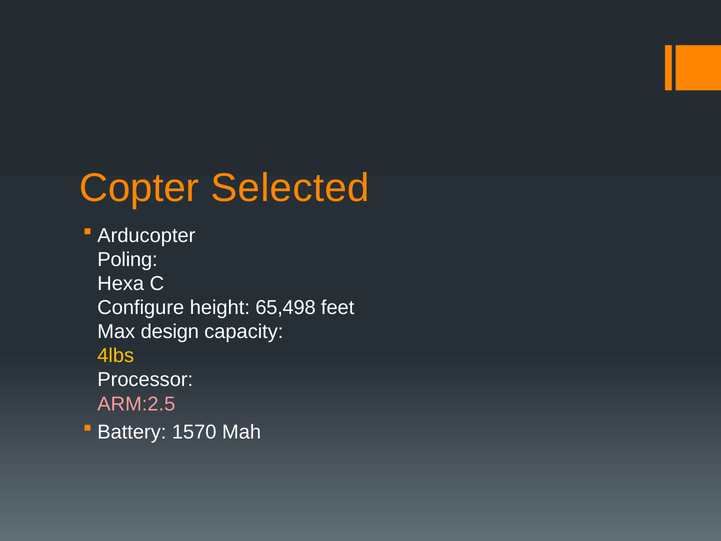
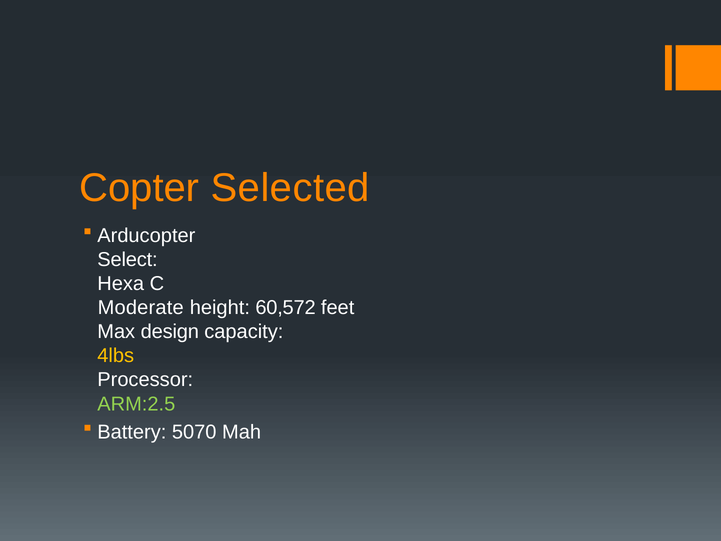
Poling: Poling -> Select (127, 259)
Configure: Configure -> Moderate (141, 308)
65,498: 65,498 -> 60,572 (286, 308)
ARM:2.5 colour: pink -> light green (136, 404)
1570: 1570 -> 5070 (194, 432)
